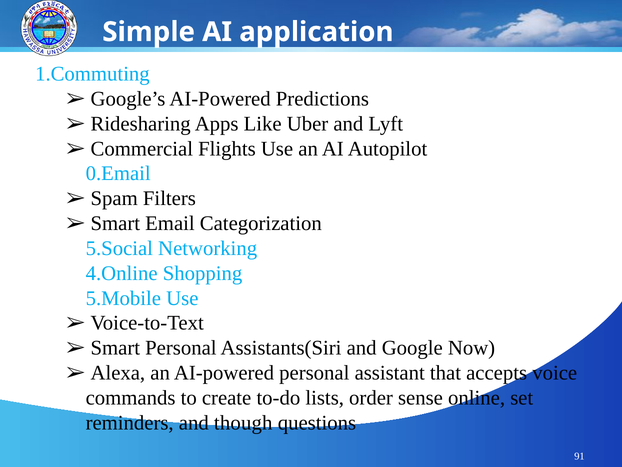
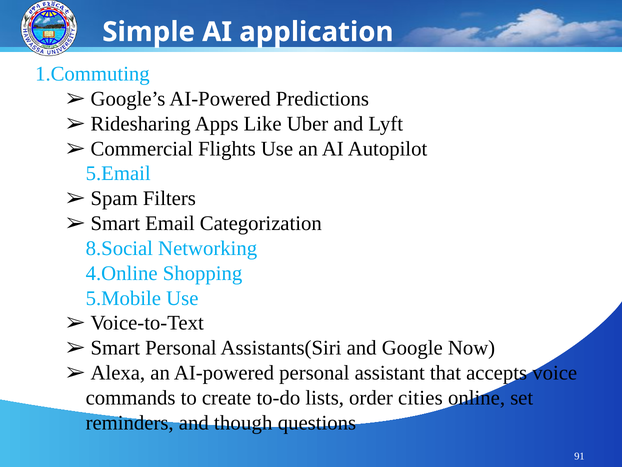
0.Email: 0.Email -> 5.Email (118, 173)
5.Social: 5.Social -> 8.Social (119, 248)
sense: sense -> cities (420, 397)
